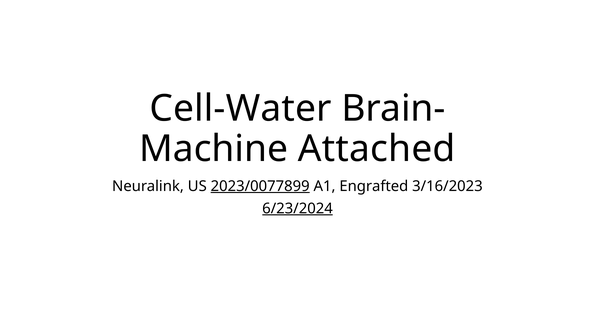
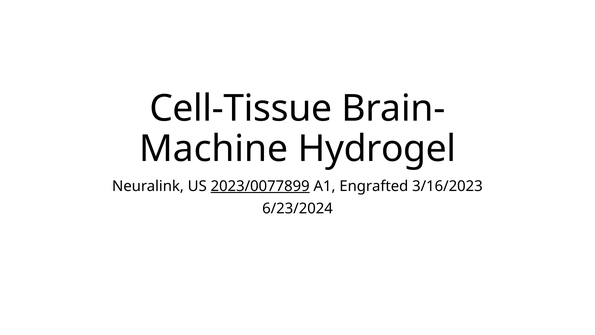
Cell-Water: Cell-Water -> Cell-Tissue (241, 109)
Attached: Attached -> Hydrogel (377, 149)
6/23/2024 underline: present -> none (297, 208)
